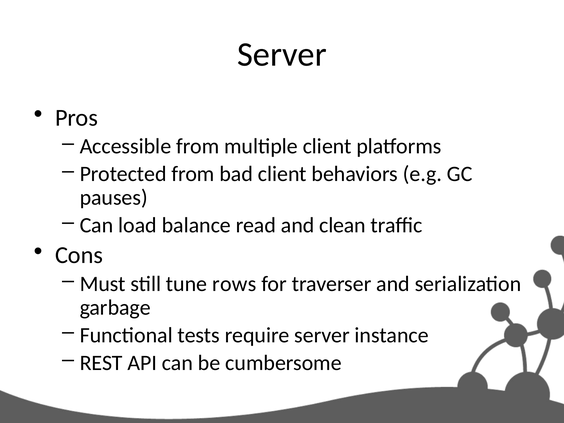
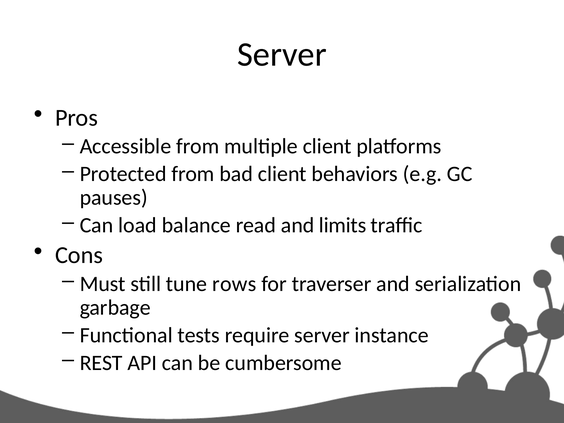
clean: clean -> limits (343, 225)
